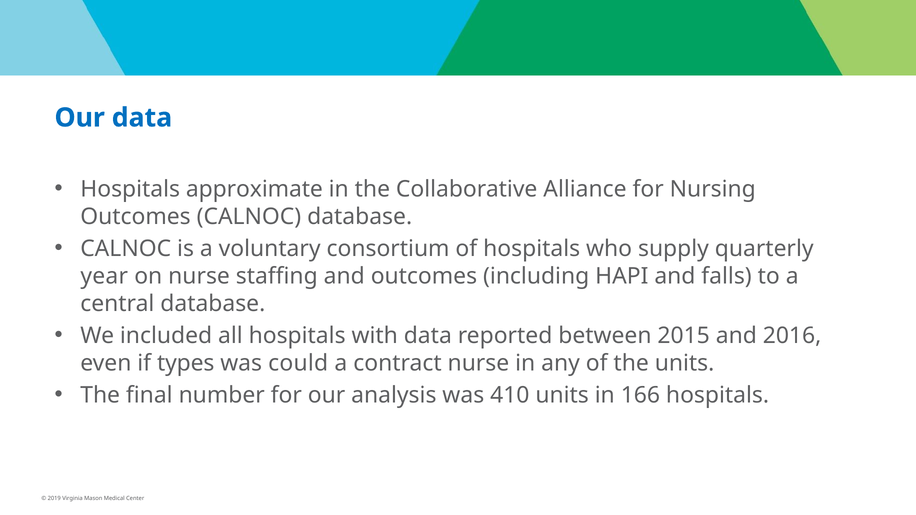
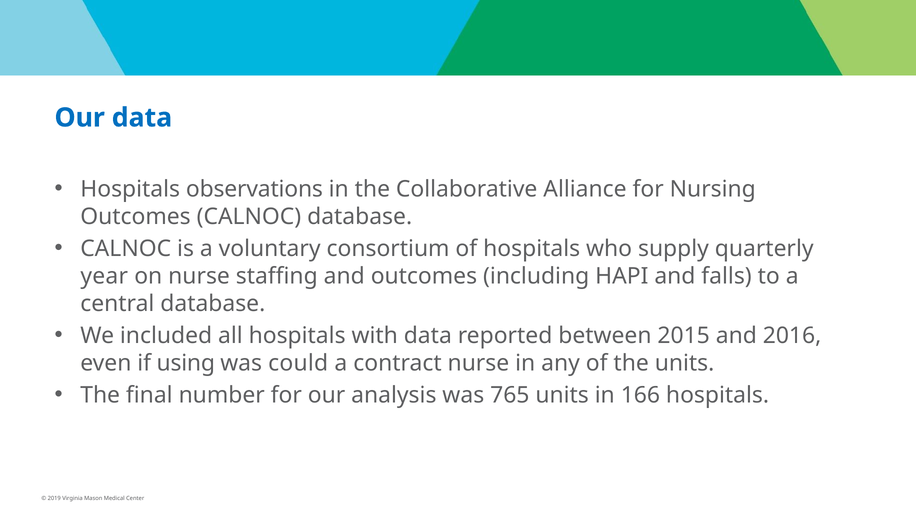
approximate: approximate -> observations (254, 189)
types: types -> using (186, 363)
410: 410 -> 765 (510, 395)
